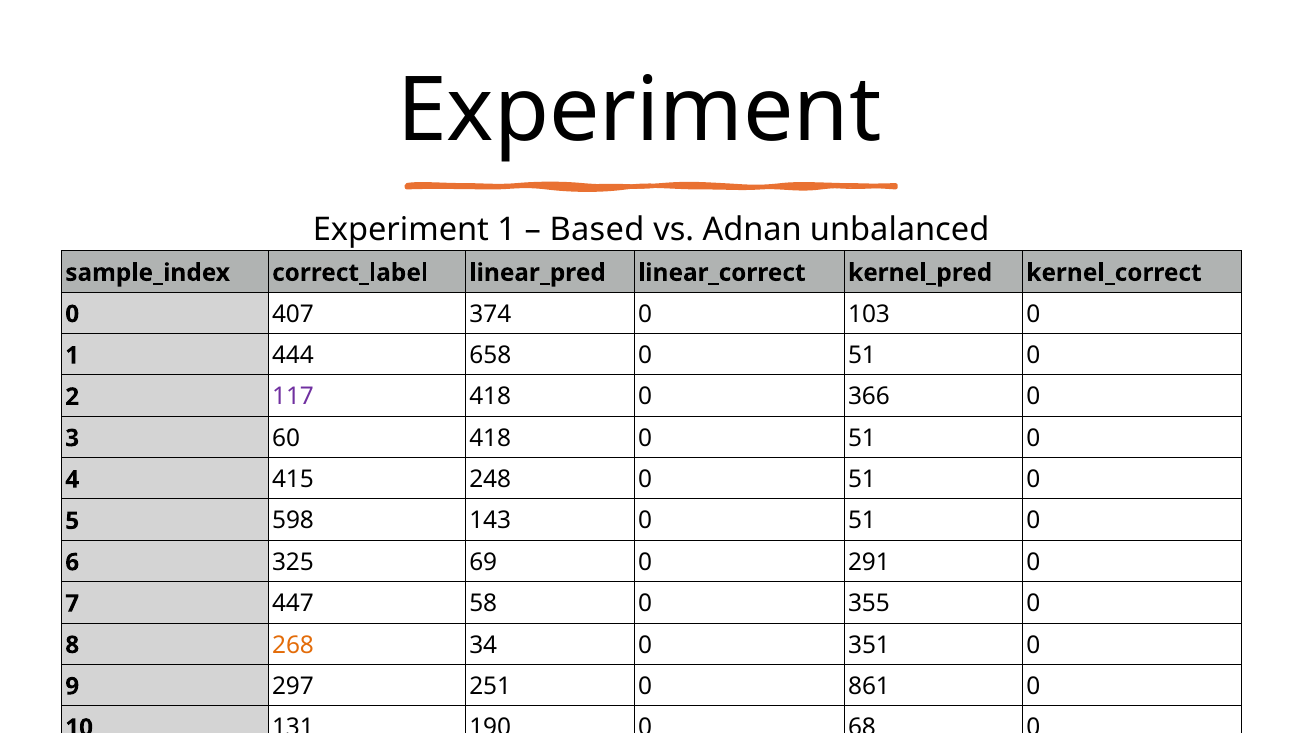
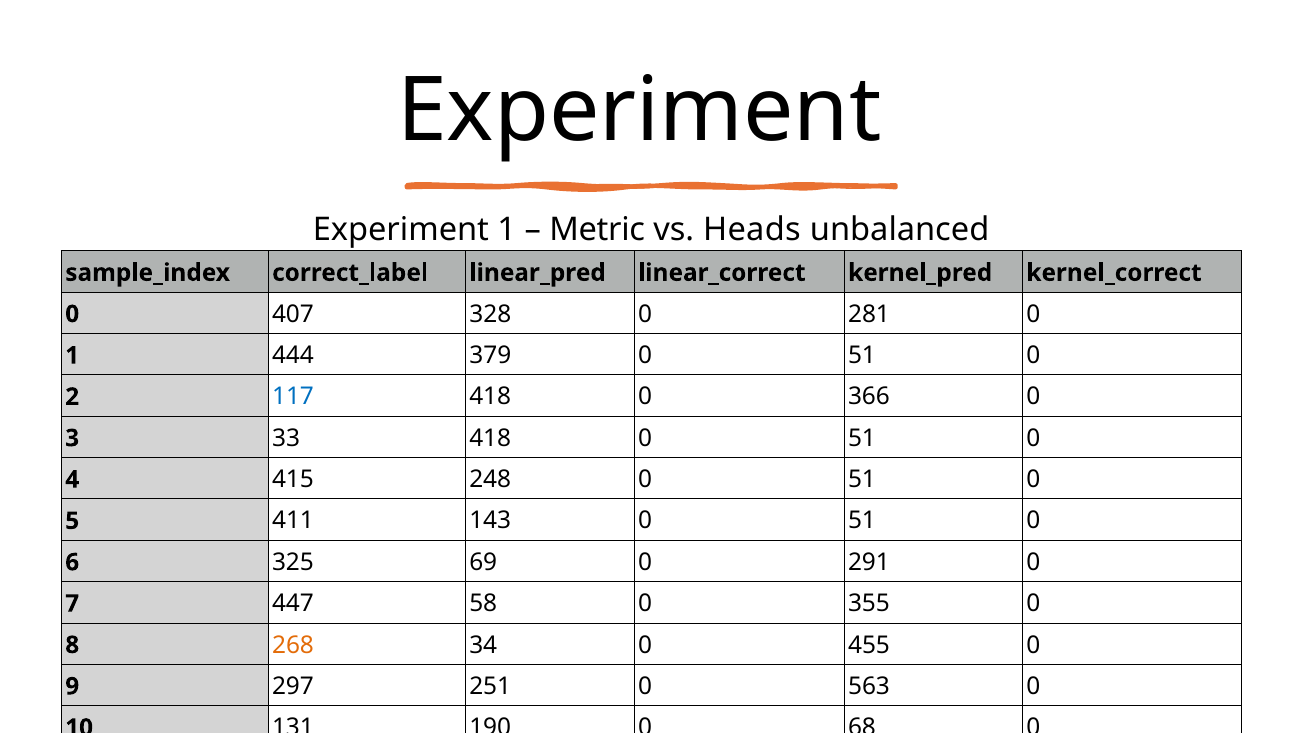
Based: Based -> Metric (597, 230)
Adnan: Adnan -> Heads (752, 230)
374: 374 -> 328 (490, 314)
103: 103 -> 281 (869, 314)
658: 658 -> 379 (490, 355)
117 colour: purple -> blue (293, 397)
60: 60 -> 33 (286, 438)
598: 598 -> 411 (293, 521)
351: 351 -> 455 (869, 645)
861: 861 -> 563 (869, 686)
